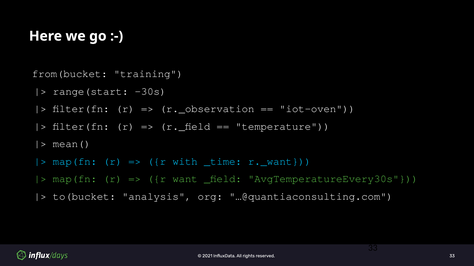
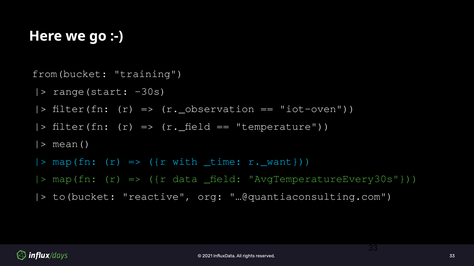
want: want -> data (185, 179)
analysis: analysis -> reactive (157, 197)
